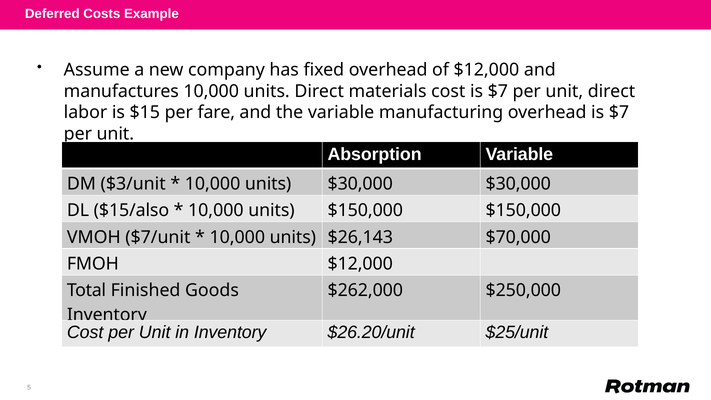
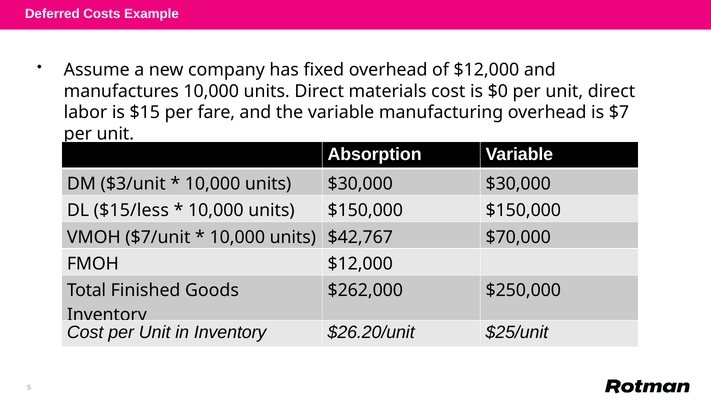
cost is $7: $7 -> $0 (498, 91)
$15/also: $15/also -> $15/less (131, 211)
$26,143: $26,143 -> $42,767 (360, 237)
